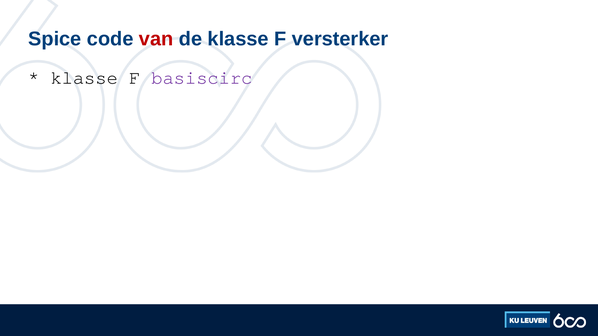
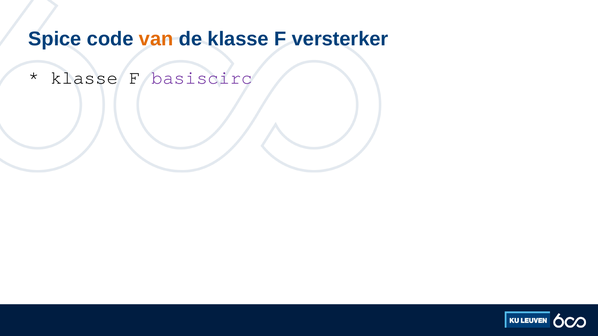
van colour: red -> orange (156, 39)
